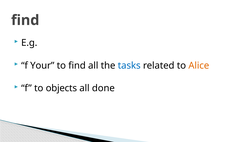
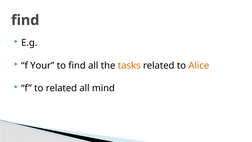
tasks colour: blue -> orange (129, 65)
to objects: objects -> related (61, 88)
done: done -> mind (103, 88)
